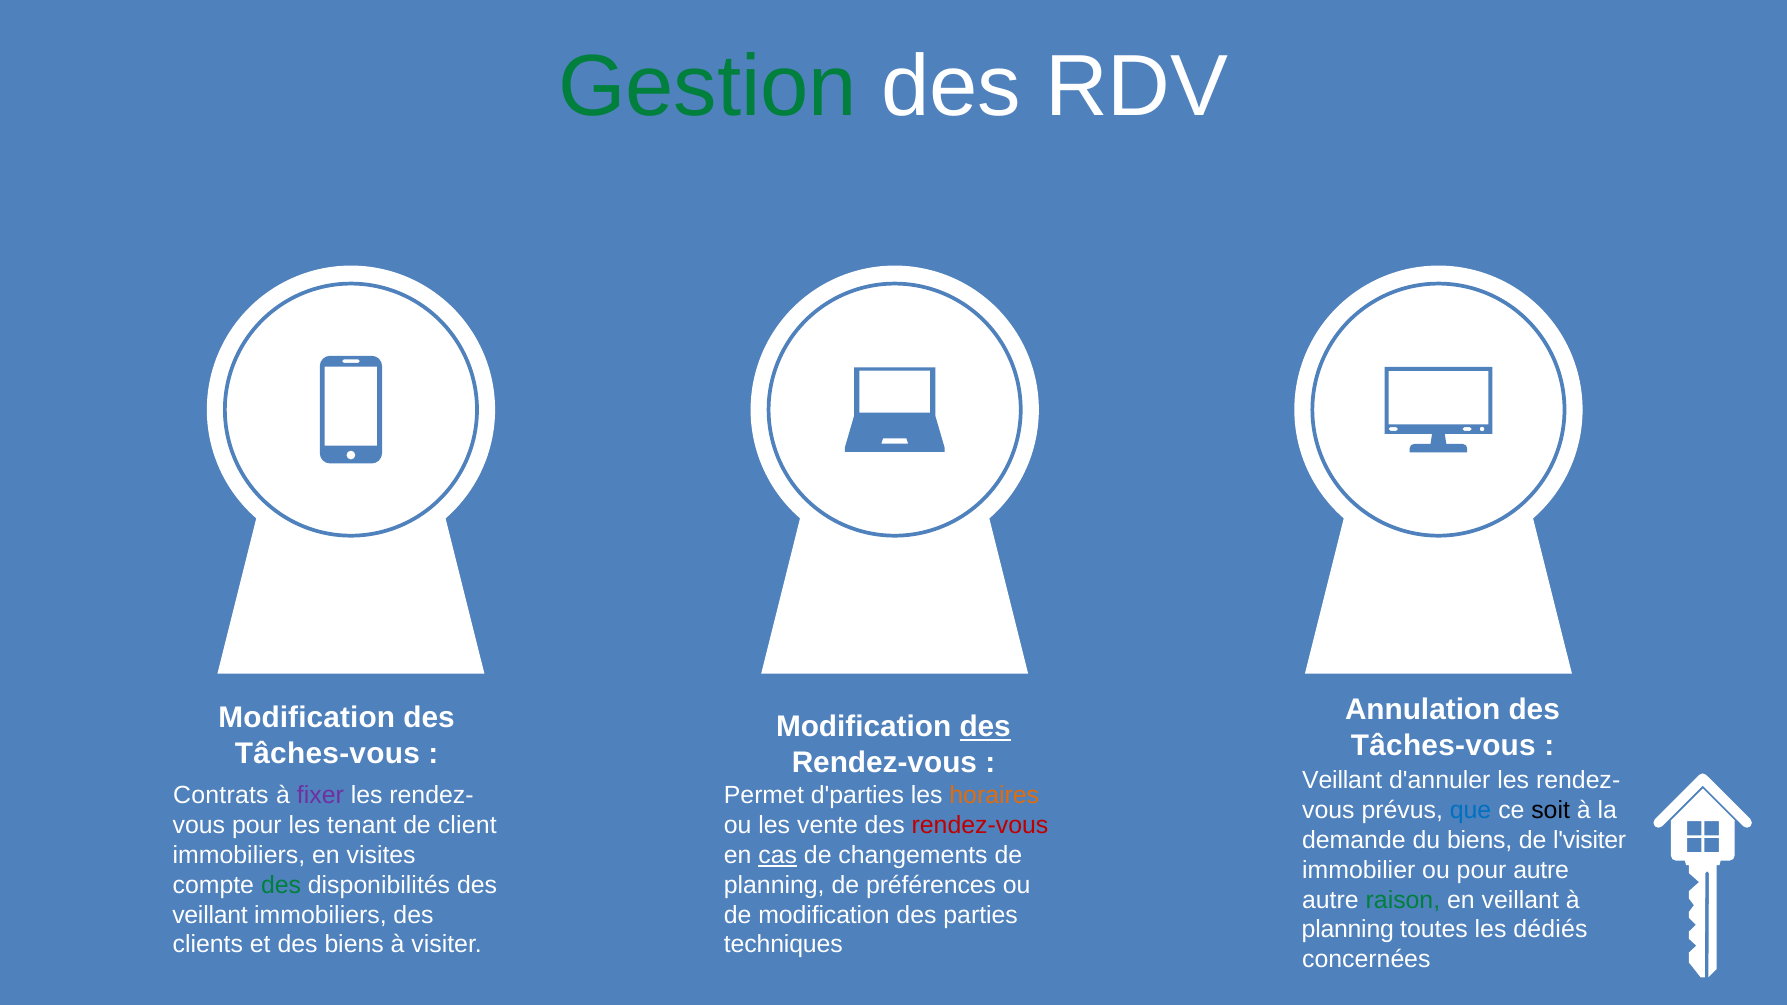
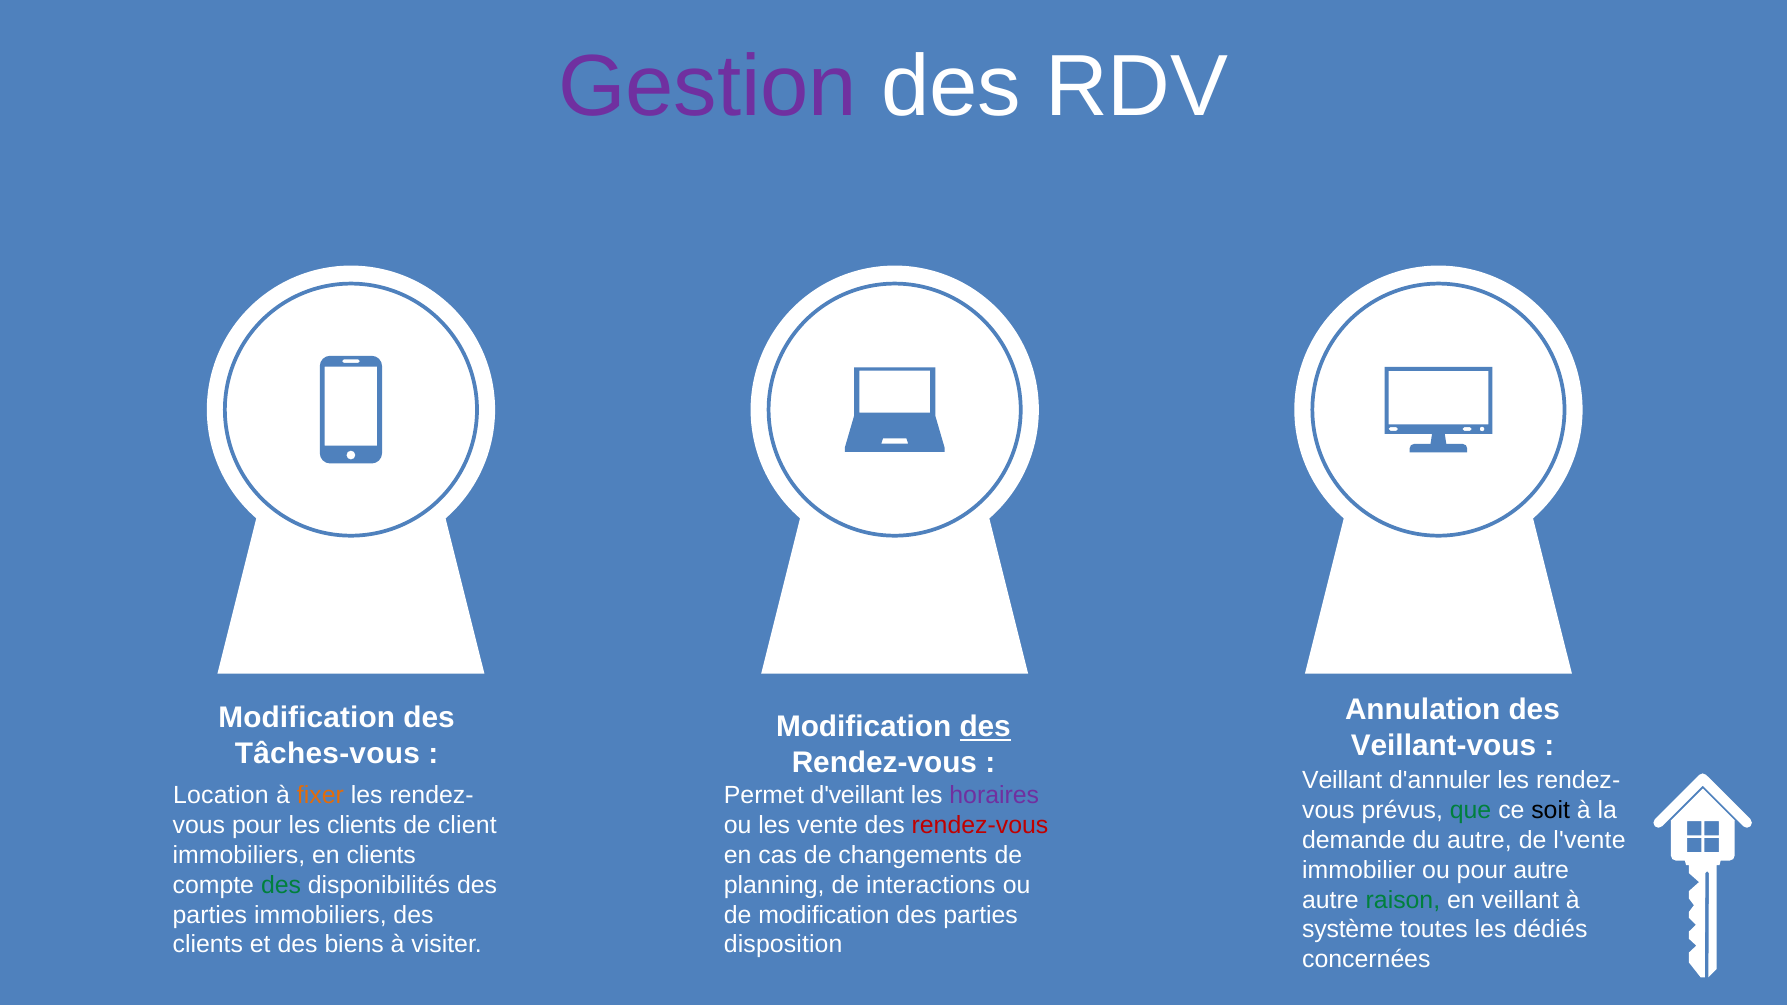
Gestion colour: green -> purple (708, 87)
Tâches-vous: Tâches-vous -> Veillant-vous (1443, 746)
Contrats: Contrats -> Location (221, 796)
fixer colour: purple -> orange (320, 796)
d'parties: d'parties -> d'veillant (858, 796)
horaires colour: orange -> purple (994, 796)
que colour: blue -> green (1471, 811)
les tenant: tenant -> clients (362, 826)
du biens: biens -> autre (1479, 840)
l'visiter: l'visiter -> l'vente (1590, 840)
en visites: visites -> clients (381, 855)
cas underline: present -> none (778, 855)
préférences: préférences -> interactions (931, 885)
veillant: veillant -> parties (210, 915)
planning: planning -> système (1348, 930)
techniques: techniques -> disposition (783, 945)
